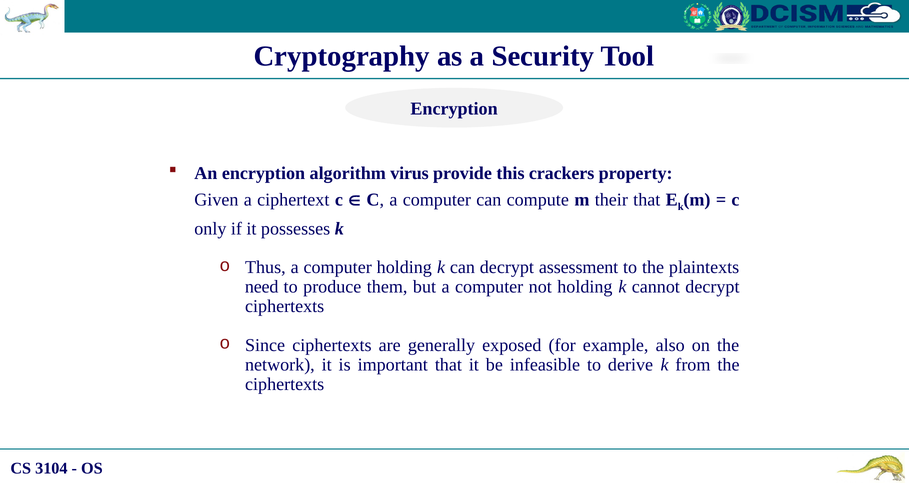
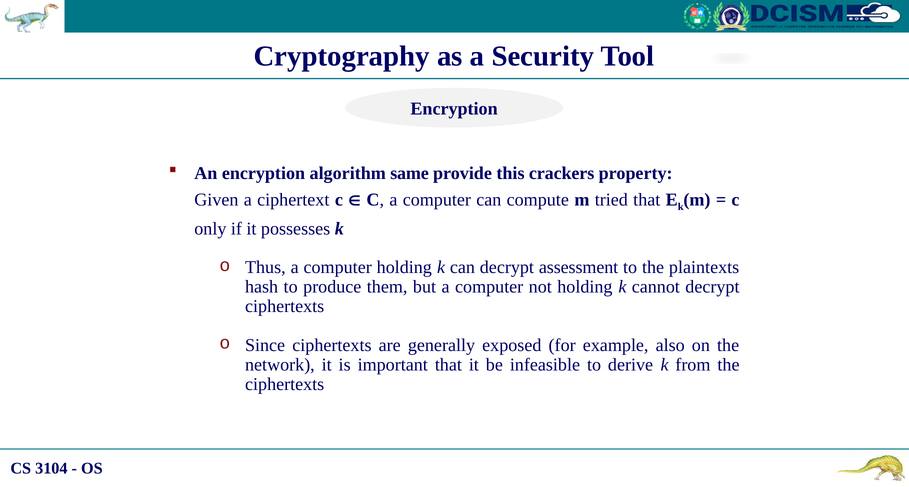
virus: virus -> same (410, 173)
their: their -> tried (611, 200)
need: need -> hash (262, 287)
